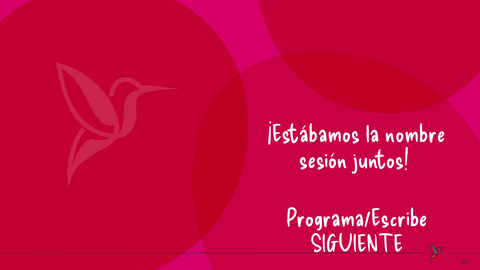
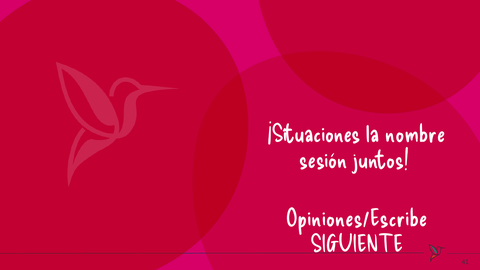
¡Estábamos: ¡Estábamos -> ¡Situaciones (314, 134)
Programa/Escribe: Programa/Escribe -> Opiniones/Escribe (357, 219)
